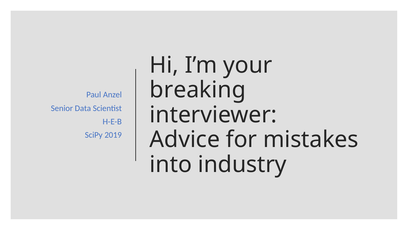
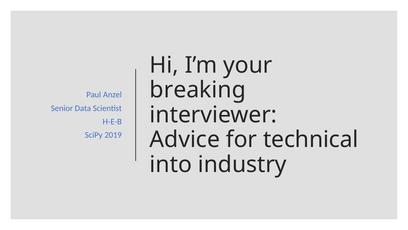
mistakes: mistakes -> technical (311, 139)
